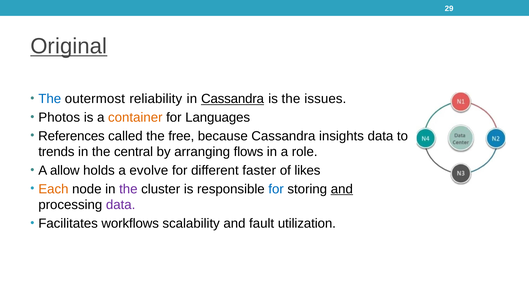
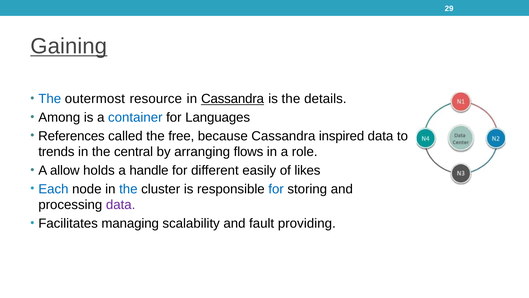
Original: Original -> Gaining (69, 46)
reliability: reliability -> resource (156, 99)
issues: issues -> details (325, 99)
Photos: Photos -> Among (59, 117)
container colour: orange -> blue (135, 117)
insights: insights -> inspired (342, 136)
evolve: evolve -> handle (149, 170)
faster: faster -> easily (259, 170)
Each colour: orange -> blue (53, 189)
the colour: purple -> blue (128, 189)
and underline: present -> none (342, 189)
workflows: workflows -> managing (130, 223)
utilization: utilization -> providing (307, 223)
